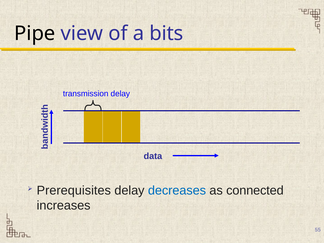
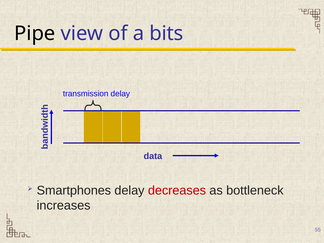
Prerequisites: Prerequisites -> Smartphones (74, 190)
decreases colour: blue -> red (177, 190)
connected: connected -> bottleneck (255, 190)
